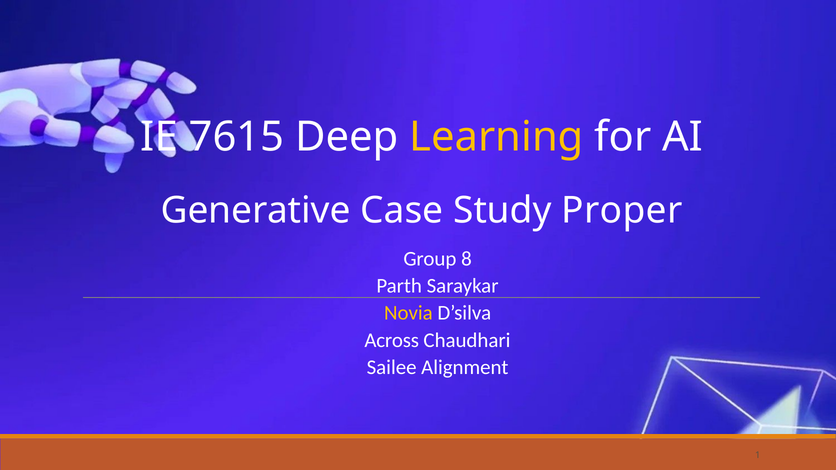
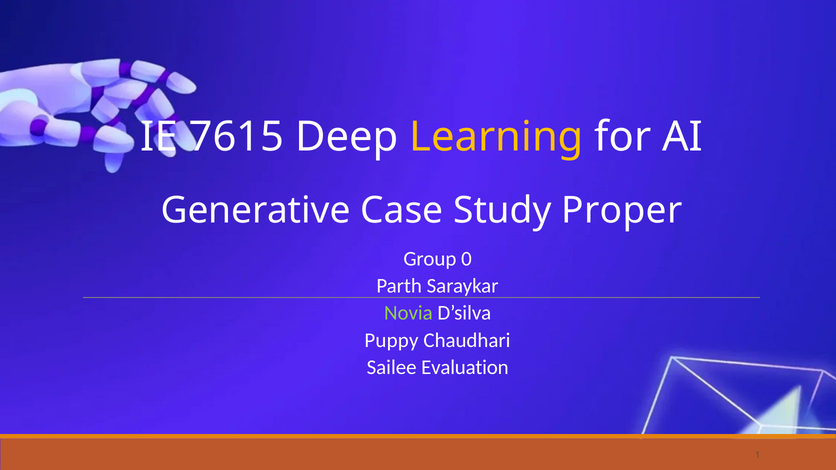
8: 8 -> 0 (466, 259)
Novia colour: yellow -> light green (408, 313)
Across: Across -> Puppy (391, 340)
Alignment: Alignment -> Evaluation (465, 368)
